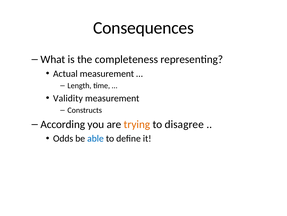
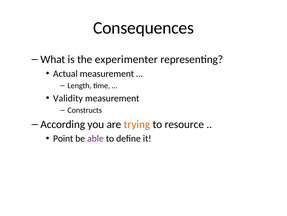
completeness: completeness -> experimenter (126, 59)
disagree: disagree -> resource (184, 124)
Odds: Odds -> Point (63, 138)
able colour: blue -> purple (95, 138)
